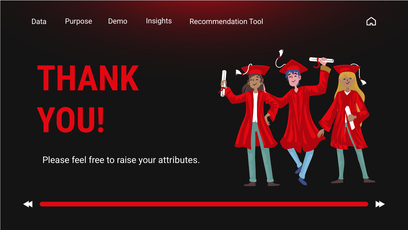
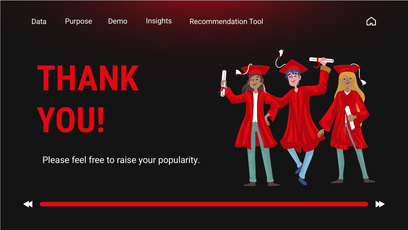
attributes: attributes -> popularity (179, 160)
